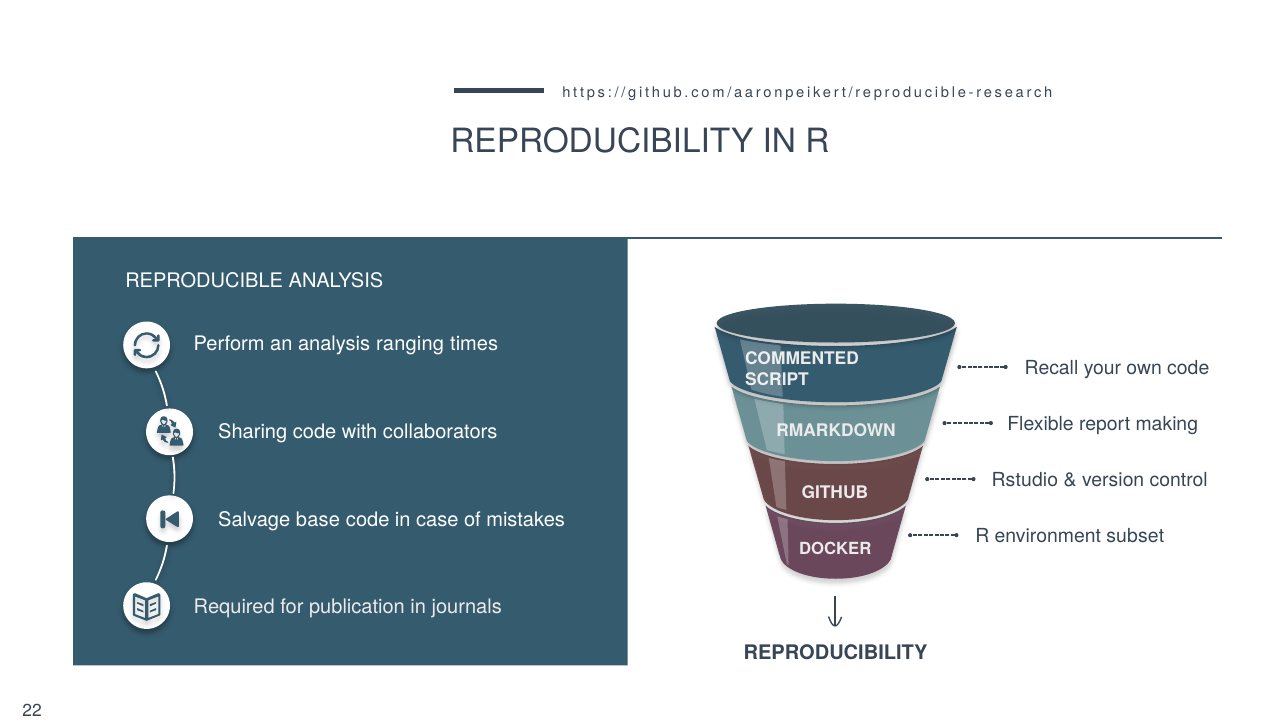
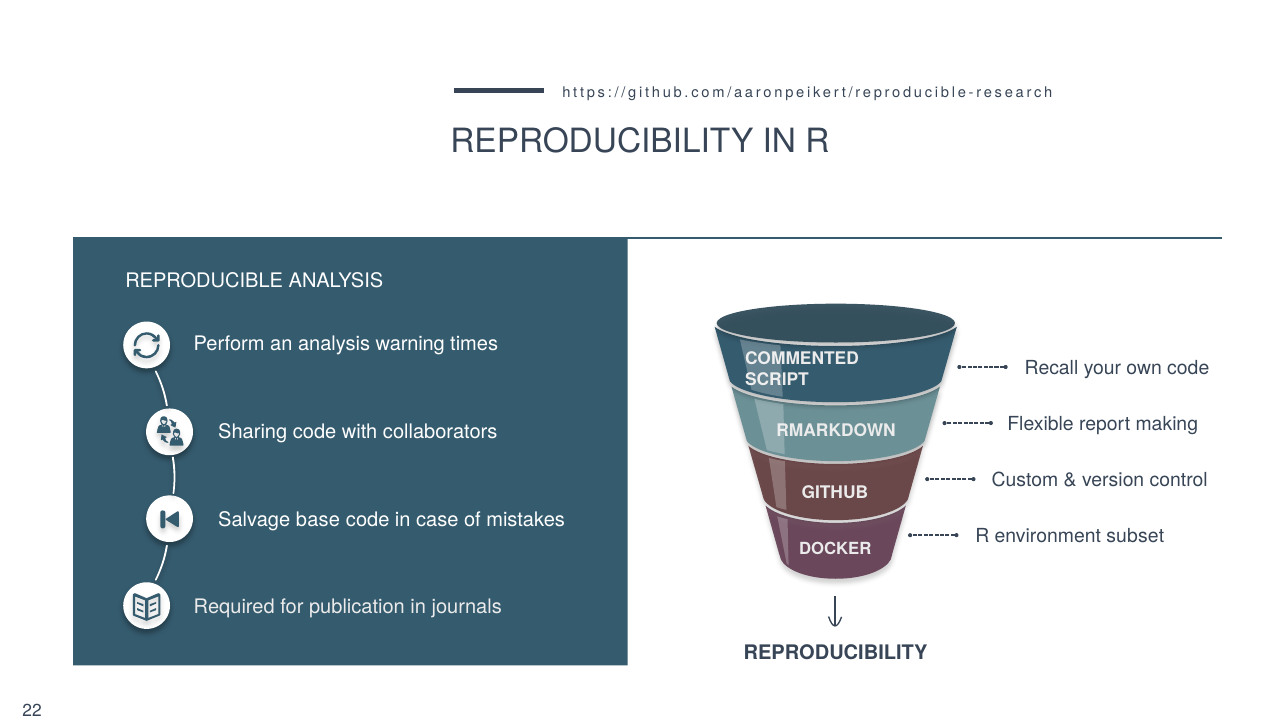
ranging: ranging -> warning (410, 344)
Rstudio: Rstudio -> Custom (1025, 481)
